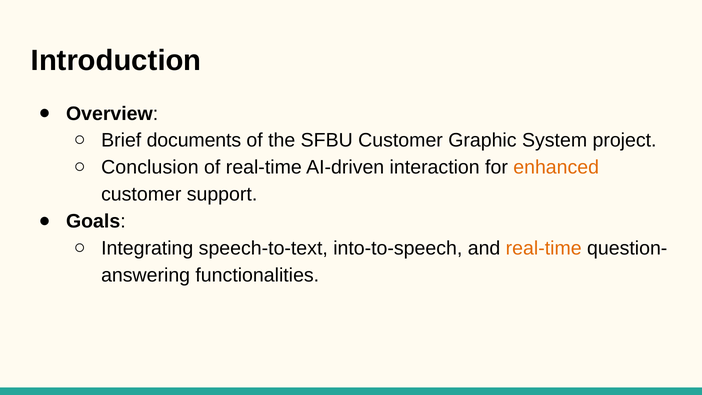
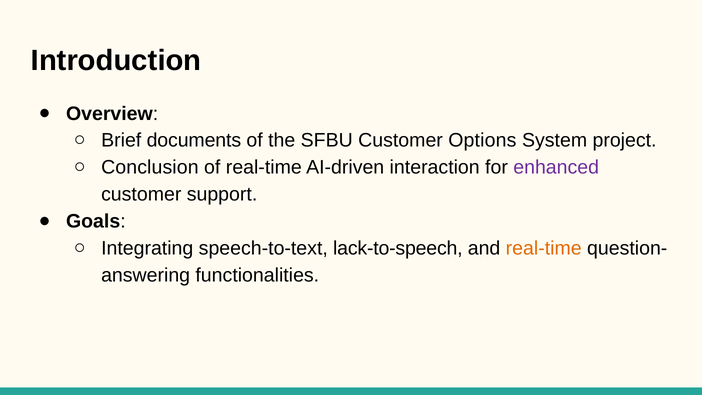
Graphic: Graphic -> Options (482, 141)
enhanced colour: orange -> purple (556, 167)
into-to-speech: into-to-speech -> lack-to-speech (398, 248)
